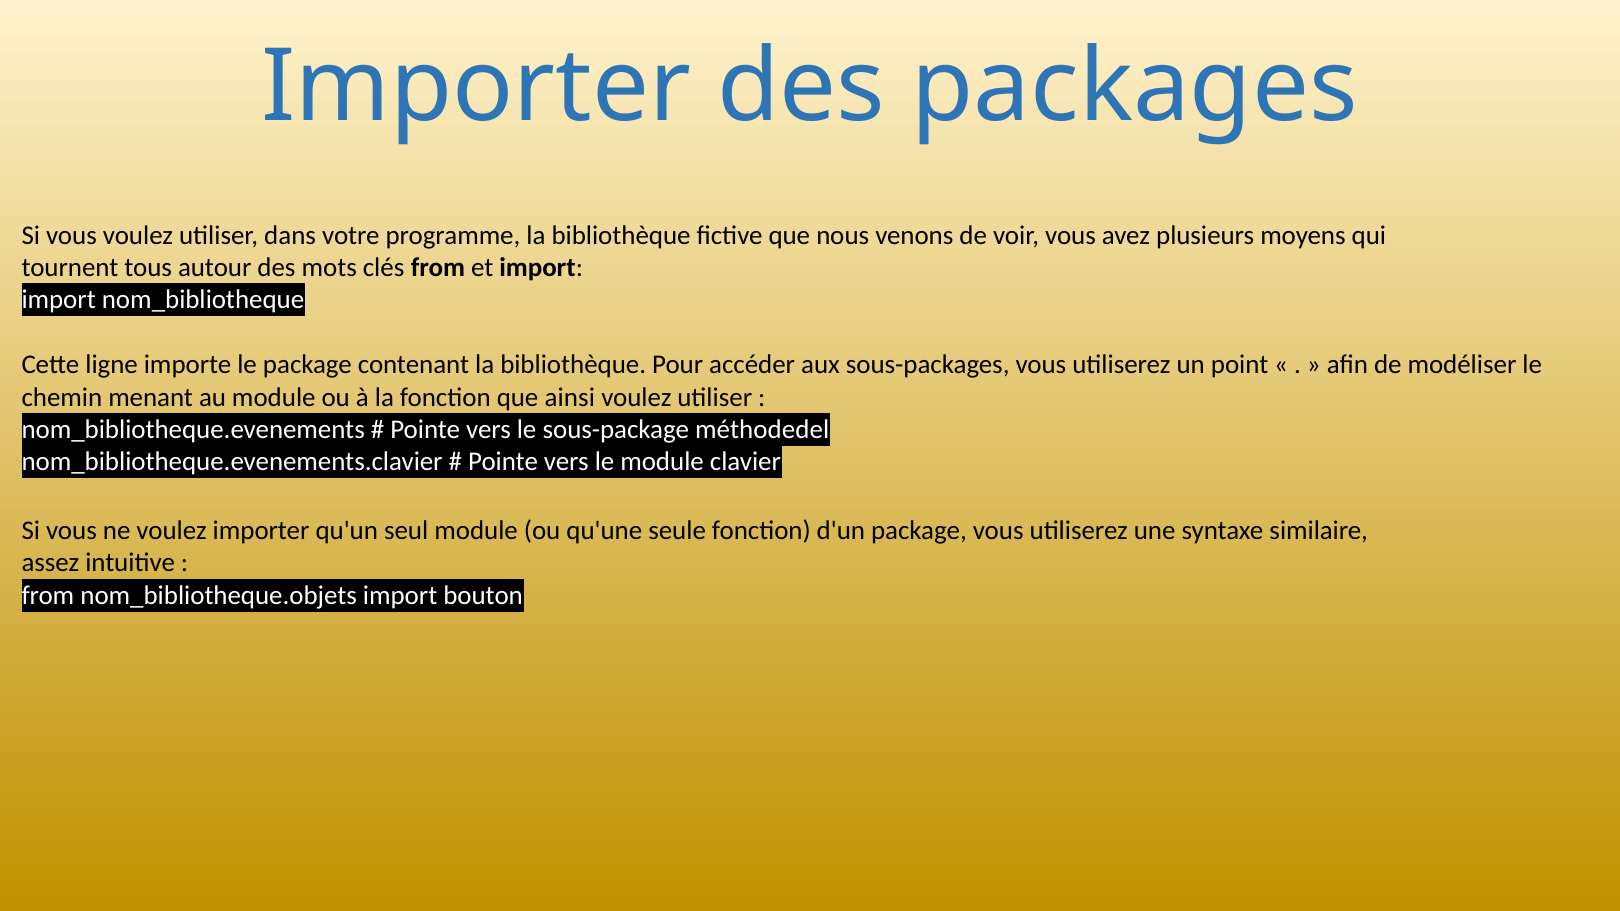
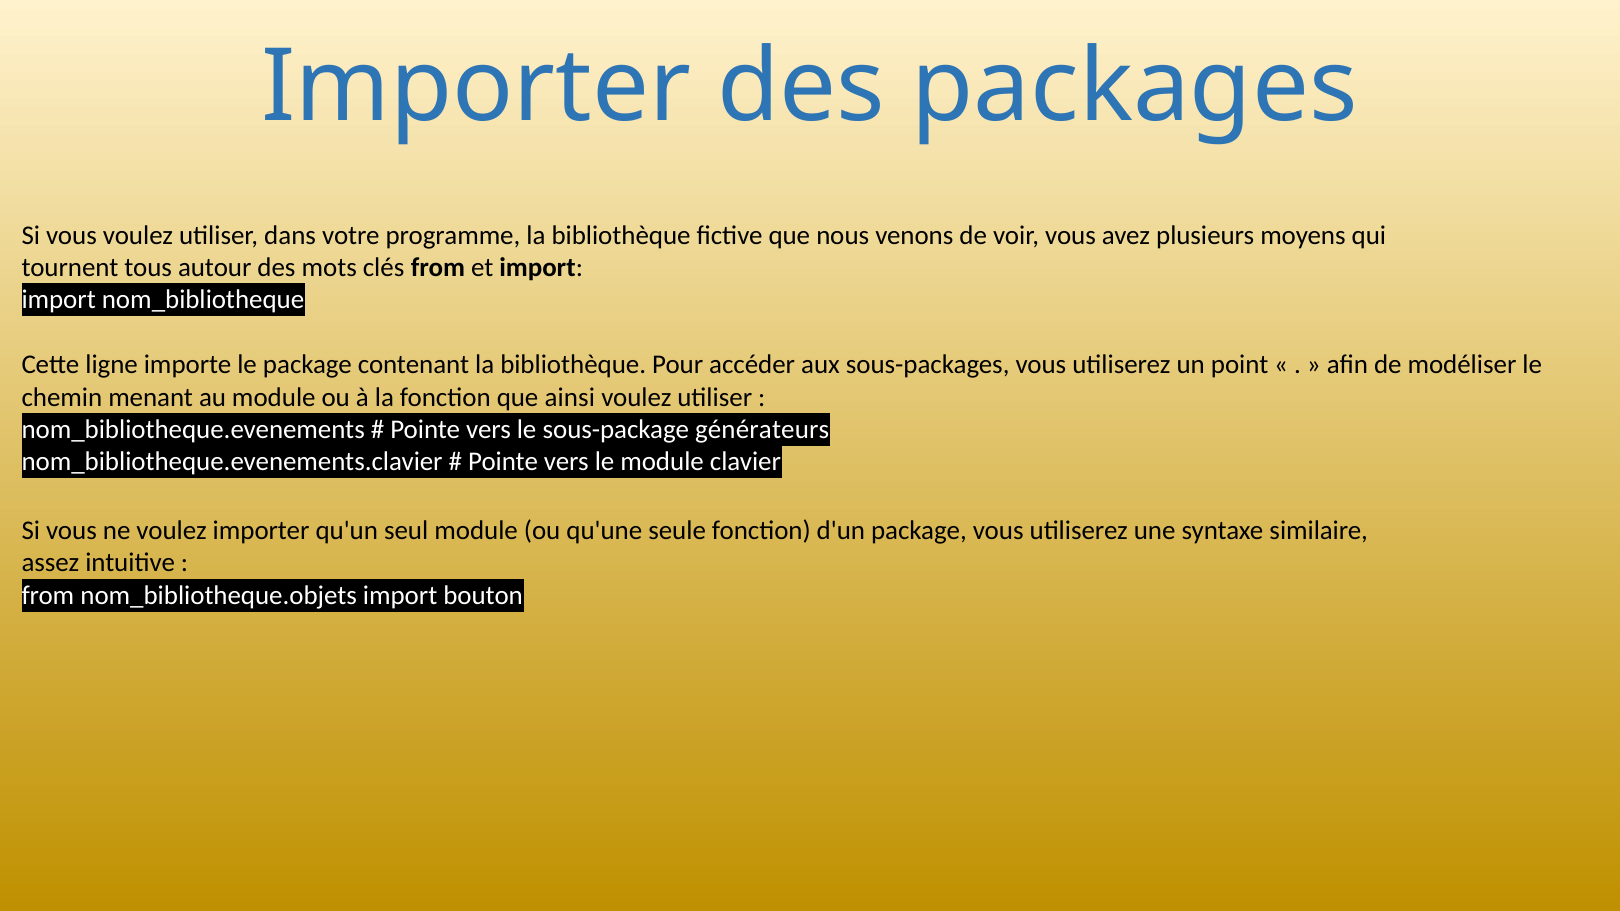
méthodedel: méthodedel -> générateurs (762, 430)
